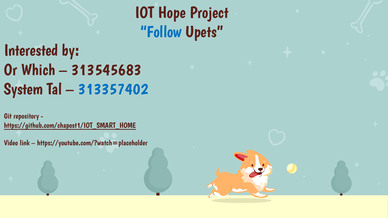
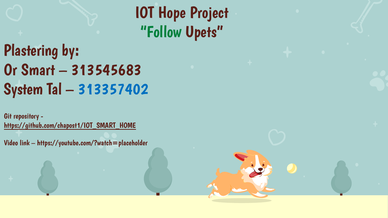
Follow colour: blue -> green (161, 32)
Interested: Interested -> Plastering (31, 50)
Which: Which -> Smart (38, 70)
